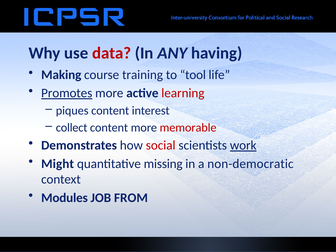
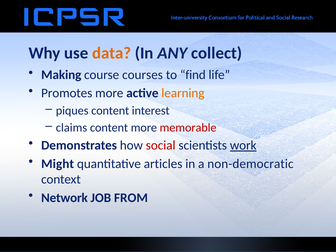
data colour: red -> orange (112, 53)
having: having -> collect (217, 53)
training: training -> courses (143, 75)
tool: tool -> find (193, 75)
Promotes underline: present -> none (67, 93)
learning colour: red -> orange (183, 93)
collect: collect -> claims (72, 128)
missing: missing -> articles (163, 164)
Modules: Modules -> Network (64, 198)
